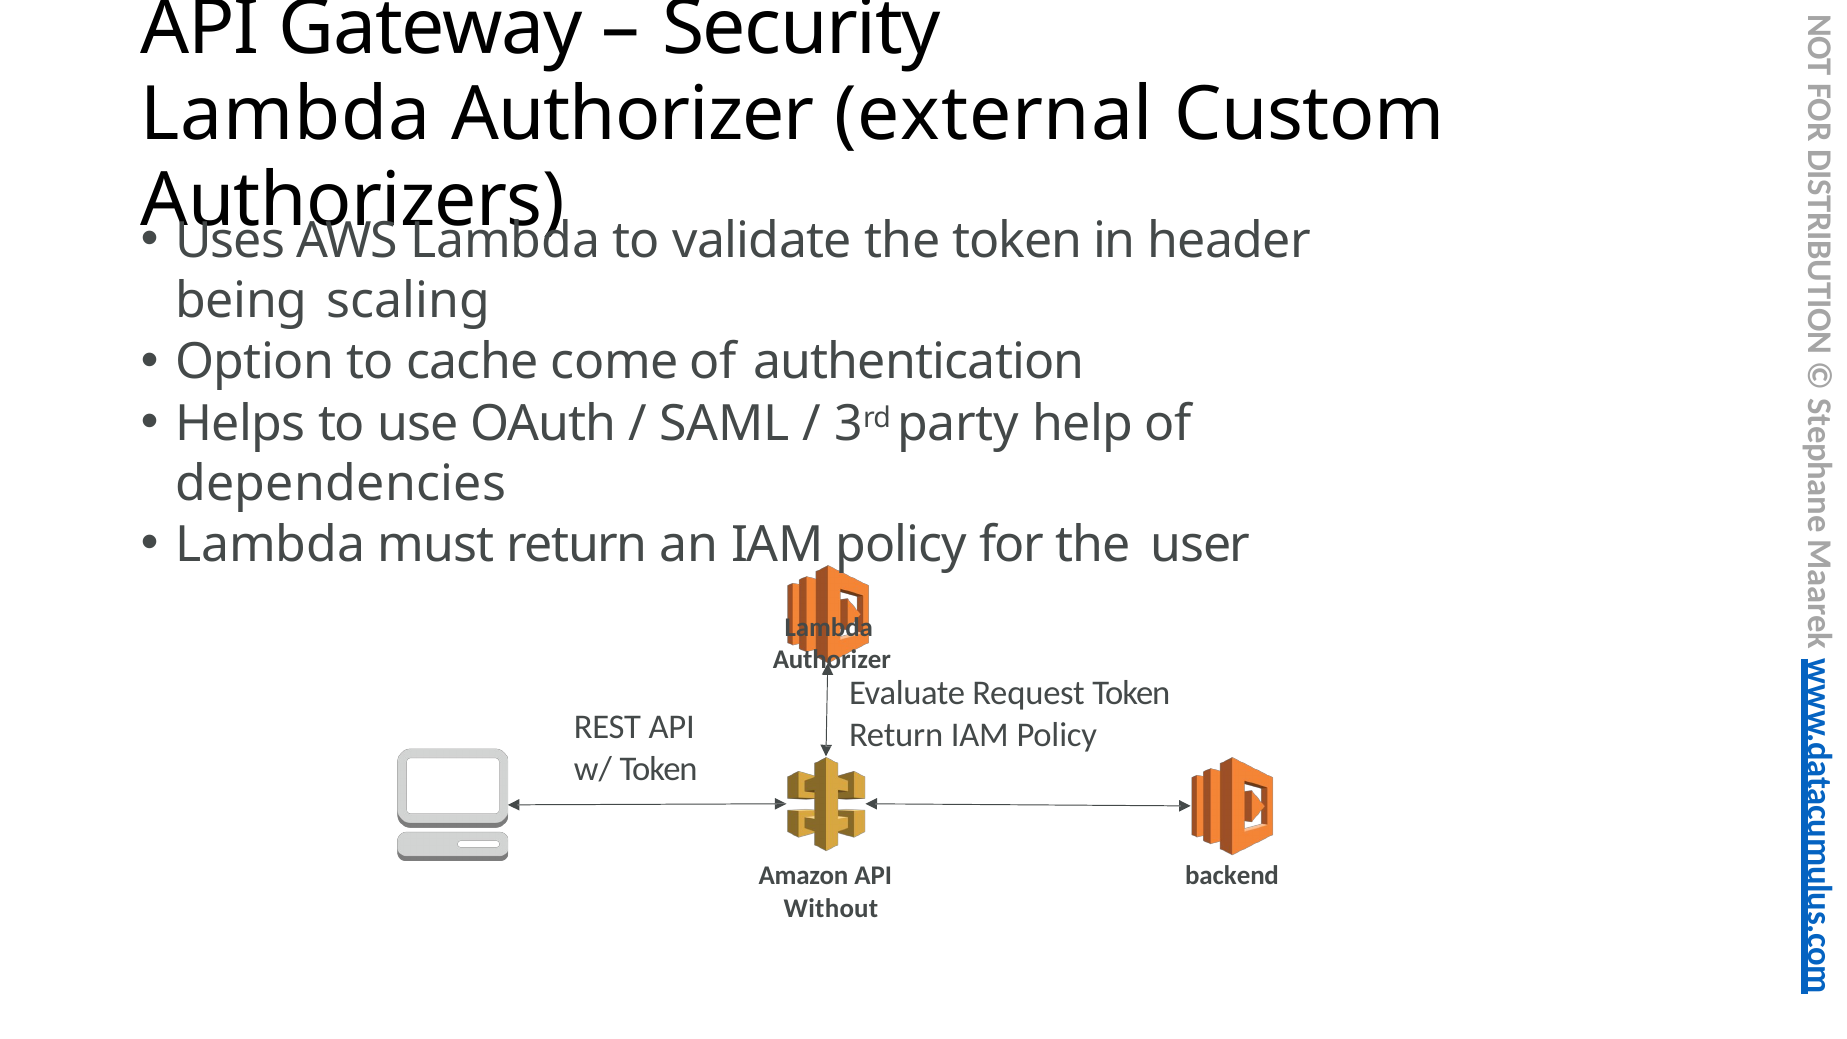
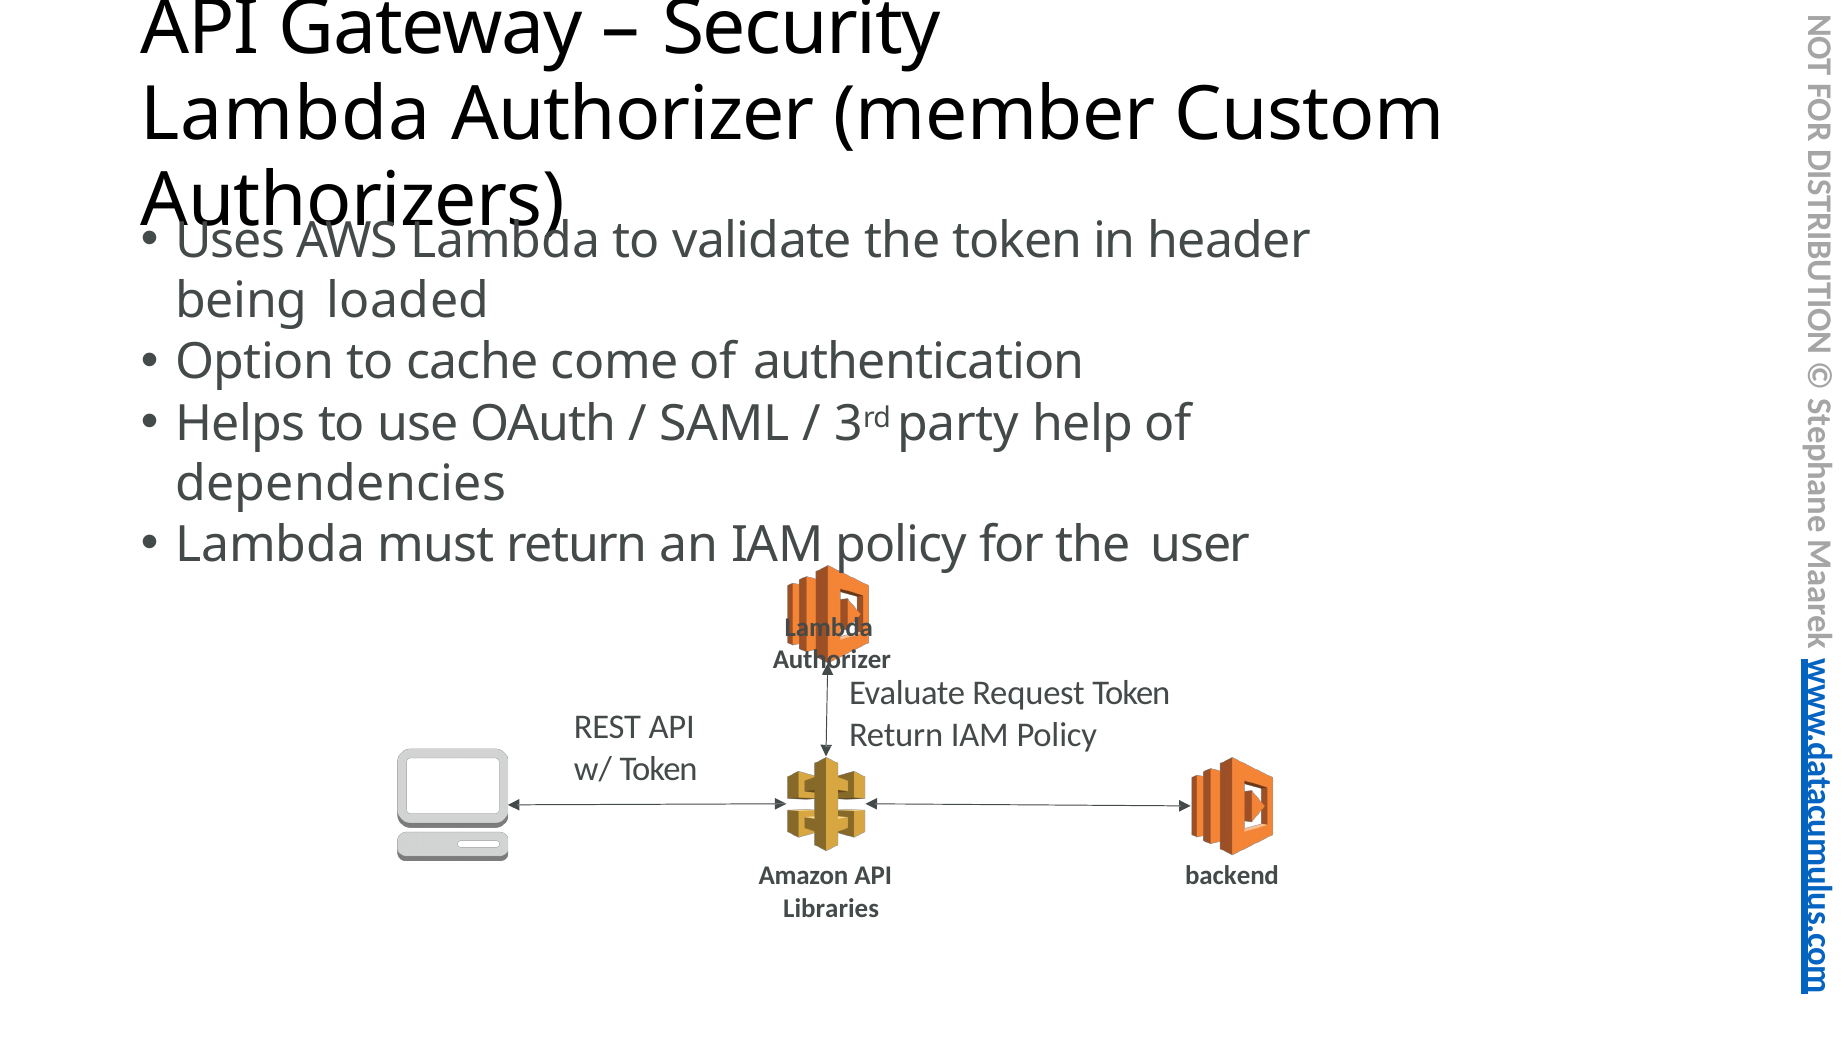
external: external -> member (995, 115)
scaling: scaling -> loaded (408, 301)
Without: Without -> Libraries (831, 908)
